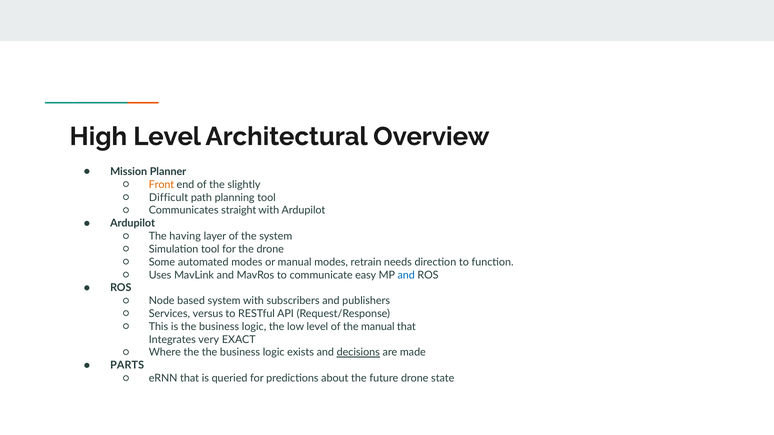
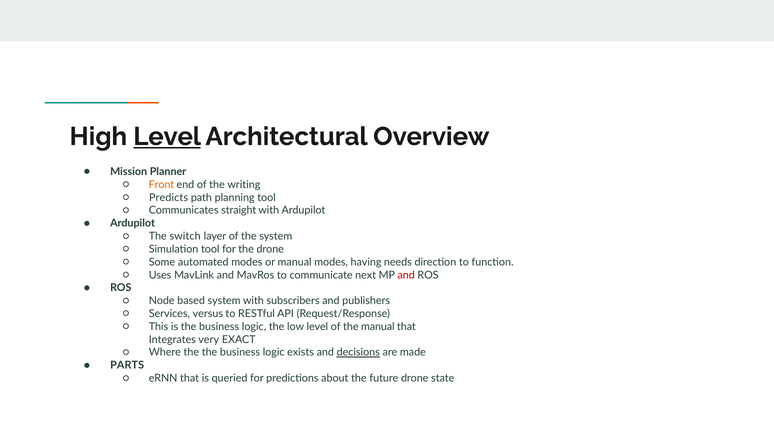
Level underline: none -> present (167, 137)
slightly: slightly -> writing (244, 185)
Difficult: Difficult -> Predicts (169, 198)
having: having -> switch (185, 236)
retrain: retrain -> having (366, 262)
easy: easy -> next (366, 275)
and colour: blue -> red (406, 275)
